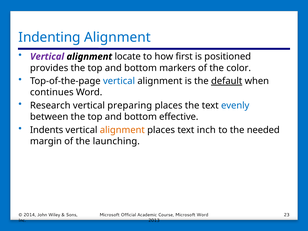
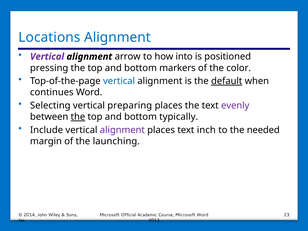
Indenting: Indenting -> Locations (49, 37)
locate: locate -> arrow (128, 57)
first: first -> into (184, 57)
provides: provides -> pressing (49, 68)
Research: Research -> Selecting (50, 106)
evenly colour: blue -> purple (235, 106)
the underline: none -> present (78, 117)
effective: effective -> typically (179, 117)
Indents: Indents -> Include (47, 130)
alignment colour: orange -> purple (122, 130)
